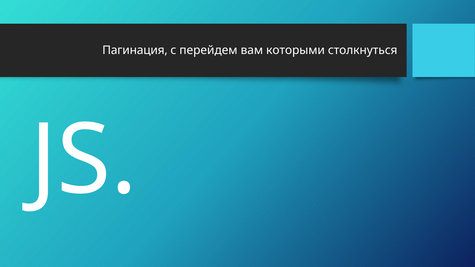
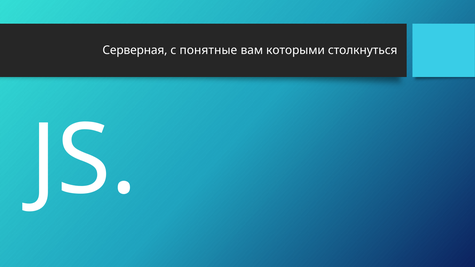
Пагинация: Пагинация -> Серверная (135, 50)
перейдем: перейдем -> понятные (208, 50)
